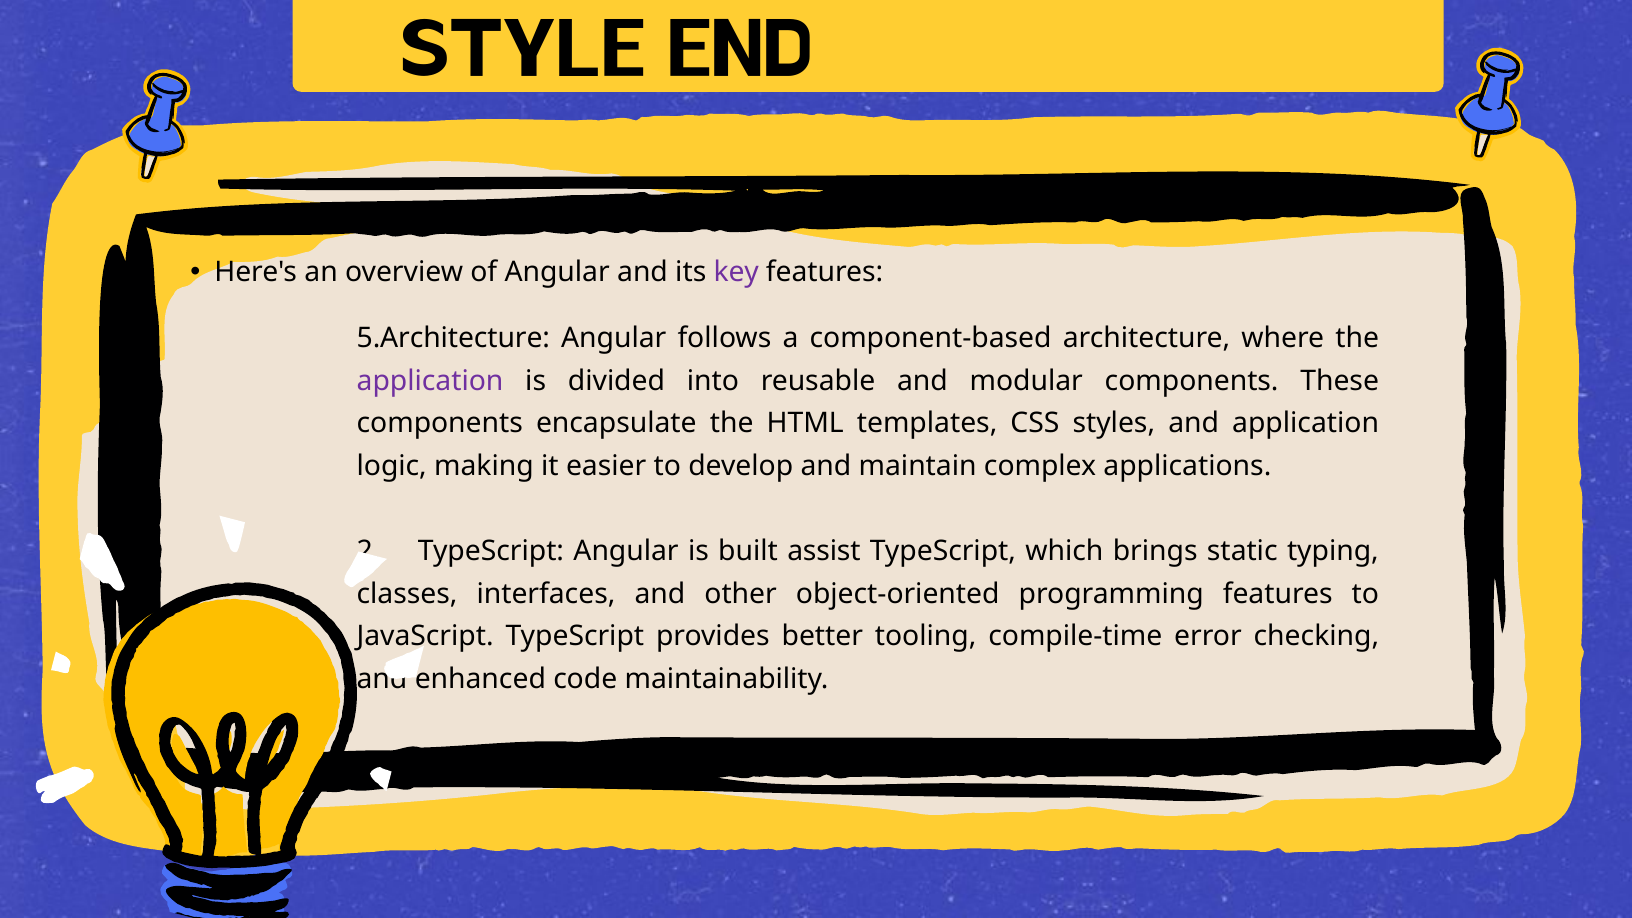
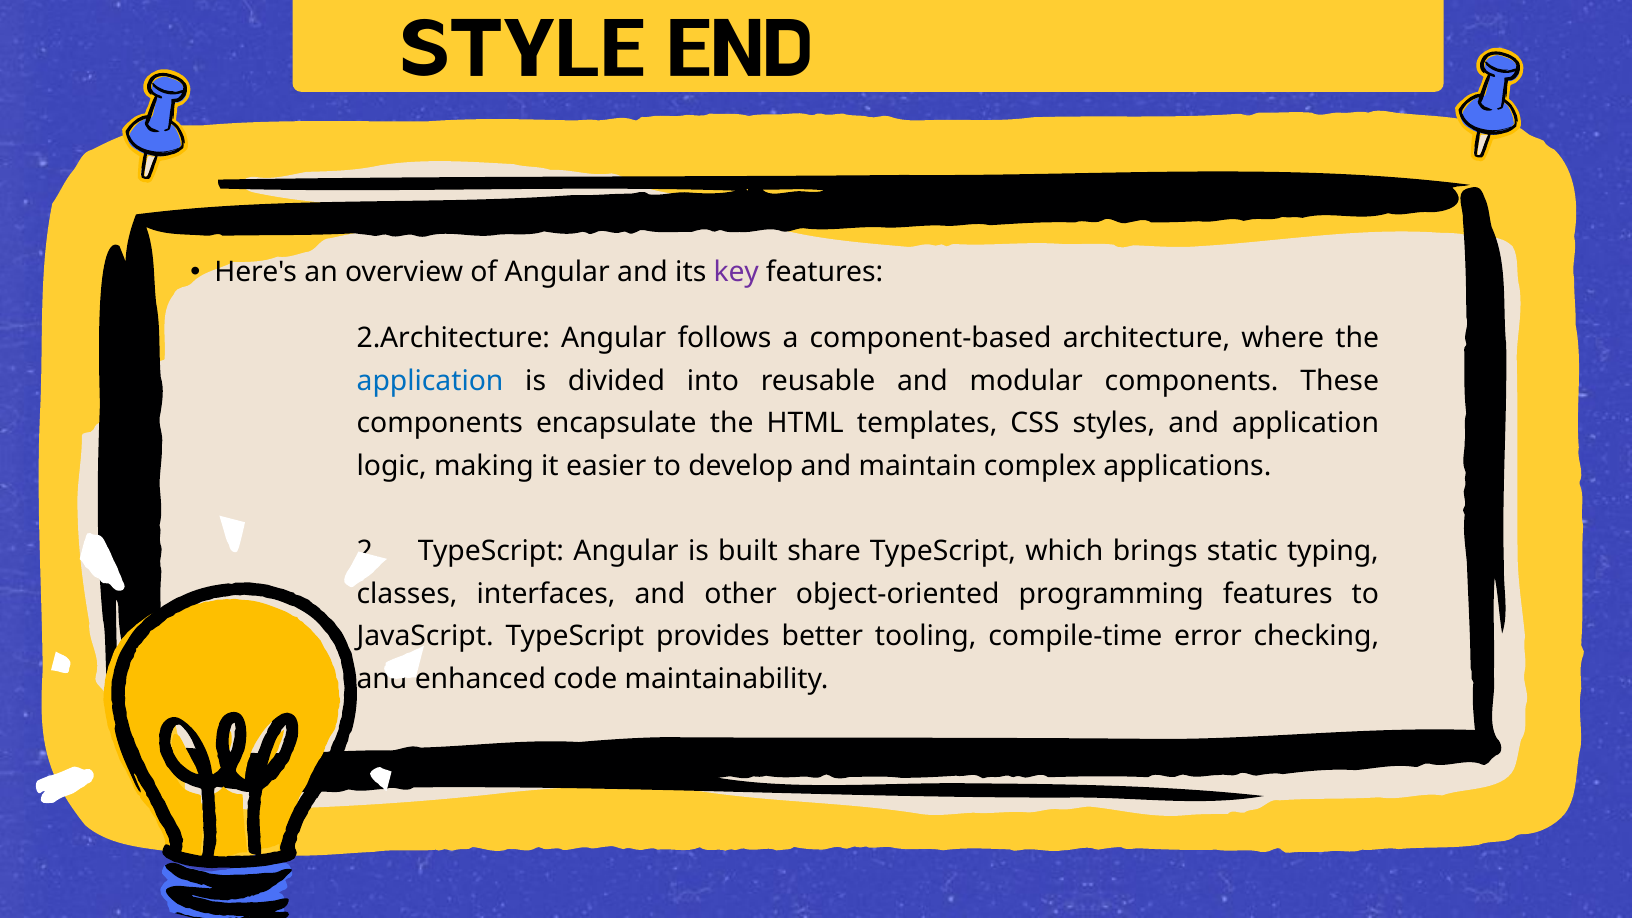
5.Architecture: 5.Architecture -> 2.Architecture (453, 339)
application colour: purple -> blue (430, 381)
assist: assist -> share (824, 551)
